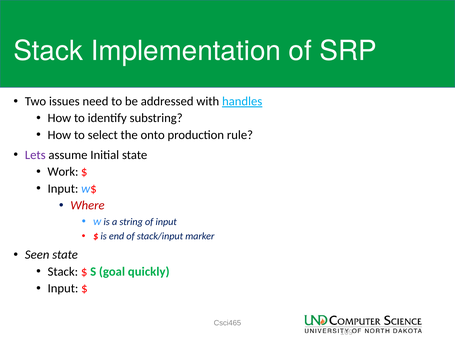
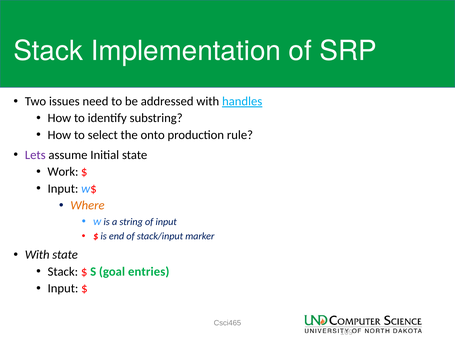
Where colour: red -> orange (87, 206)
Seen: Seen -> With (37, 255)
quickly: quickly -> entries (149, 272)
